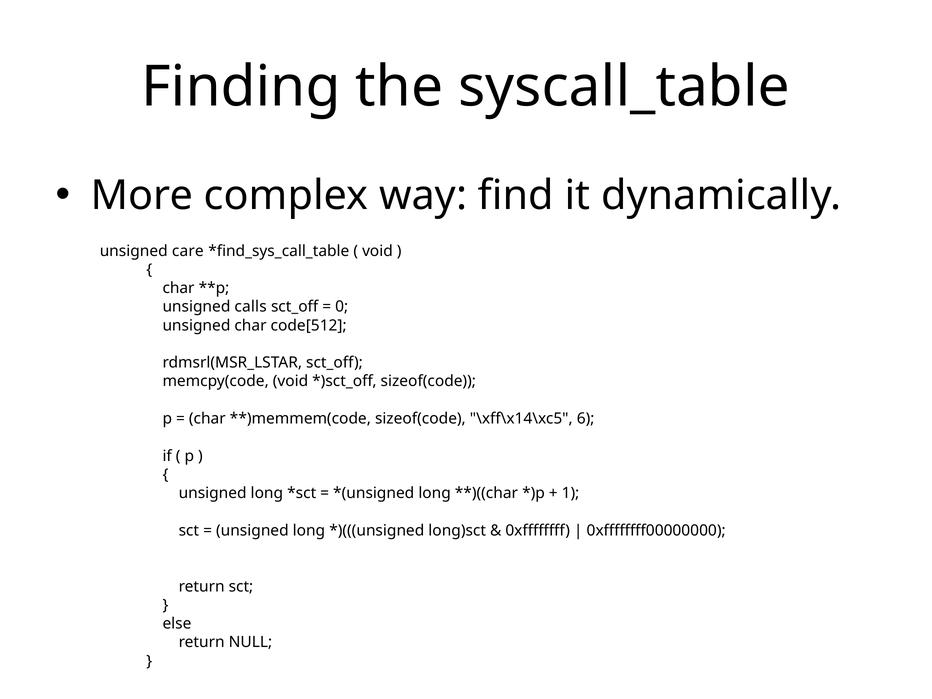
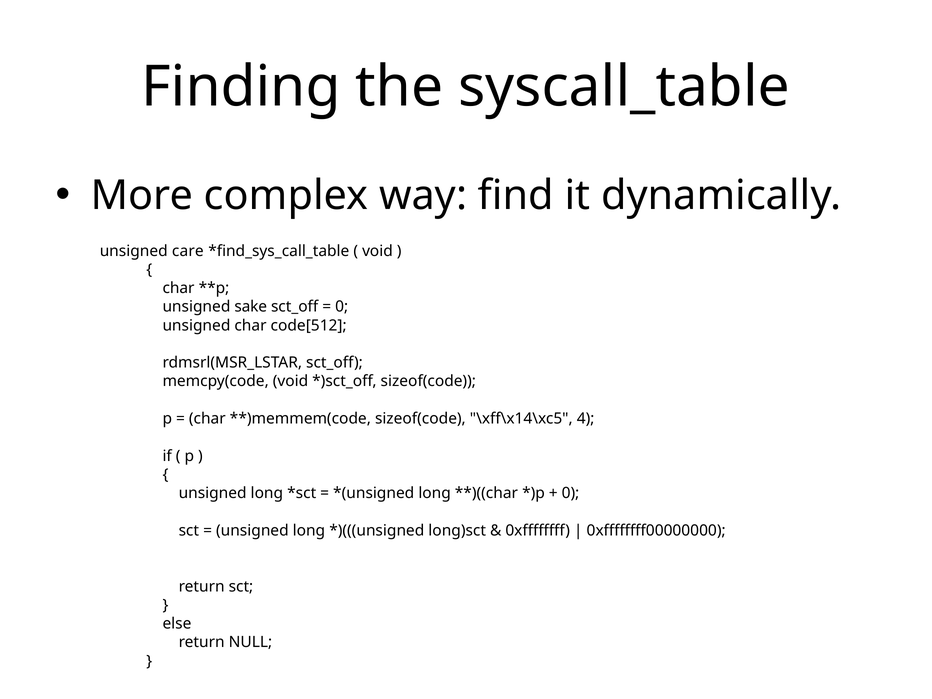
calls: calls -> sake (251, 307)
6: 6 -> 4 (586, 419)
1: 1 -> 0 (571, 493)
